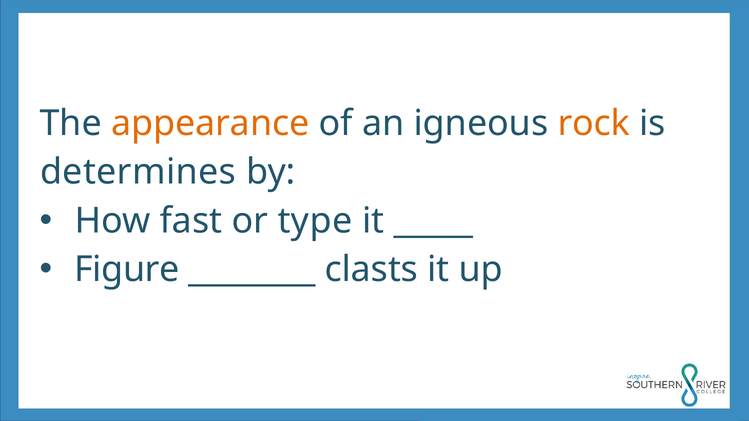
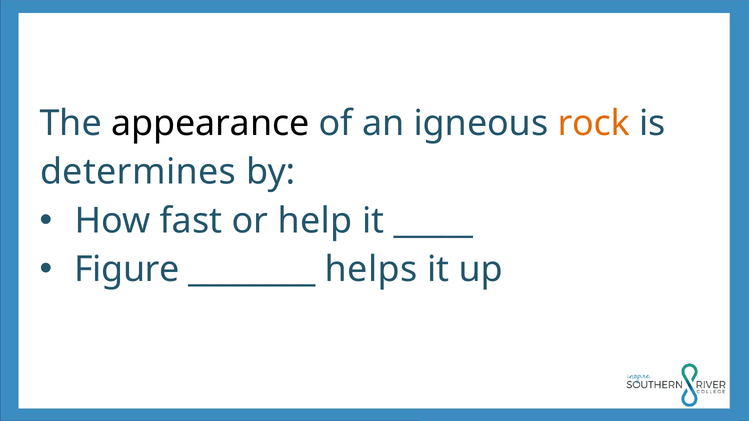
appearance colour: orange -> black (210, 123)
type: type -> help (315, 221)
clasts: clasts -> helps (371, 270)
